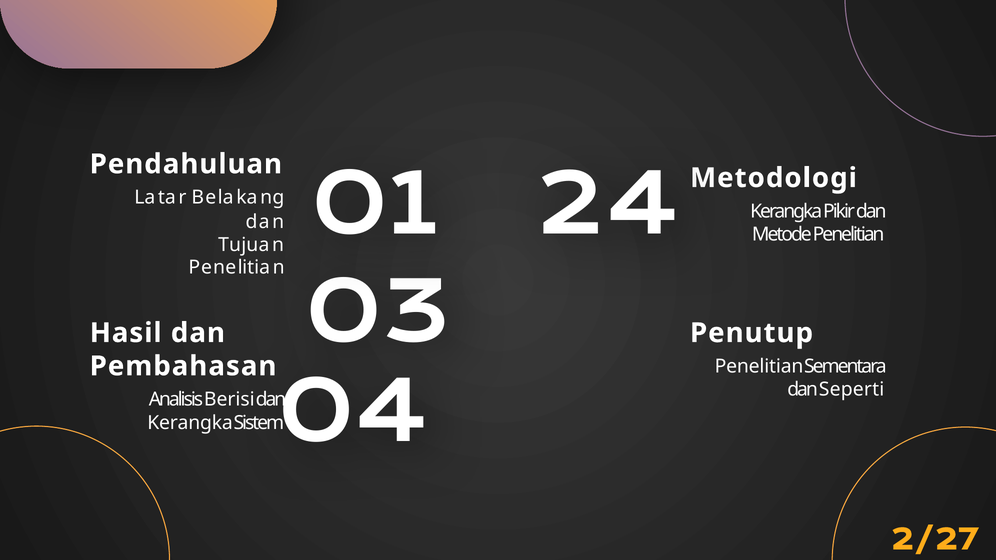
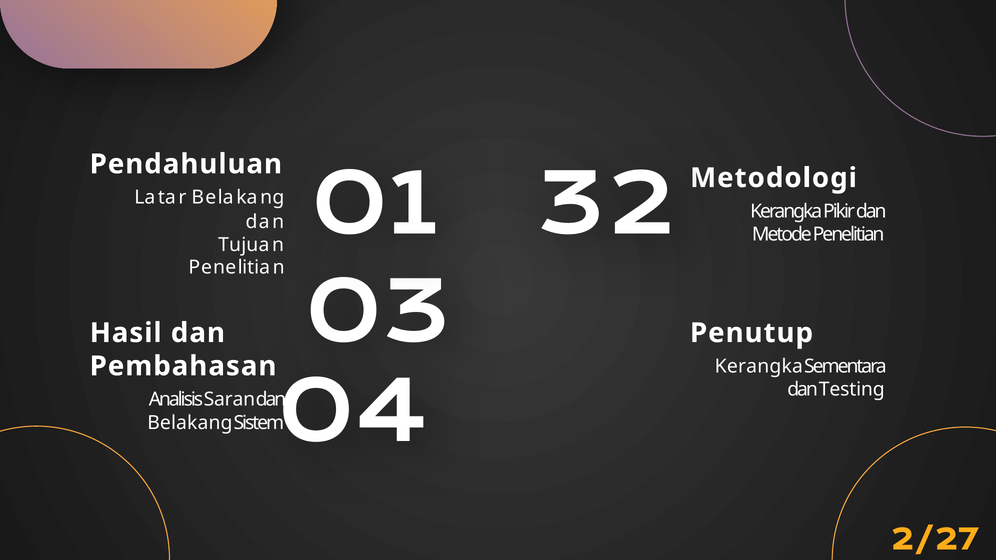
24: 24 -> 32 (606, 206)
Penelitian: Penelitian -> Kerangka (759, 366)
Seperti: Seperti -> Testing (852, 390)
Berisi: Berisi -> Saran (229, 400)
Kerangka: Kerangka -> Belakang (190, 423)
